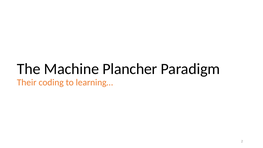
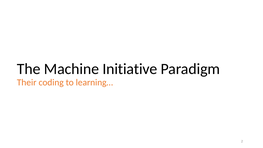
Plancher: Plancher -> Initiative (130, 69)
